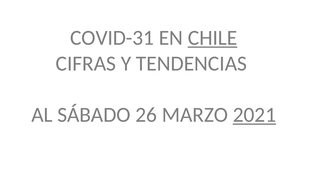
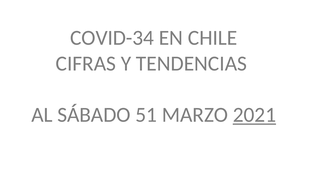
COVID-31: COVID-31 -> COVID-34 (112, 38)
CHILE underline: present -> none (213, 38)
26: 26 -> 51 (146, 115)
